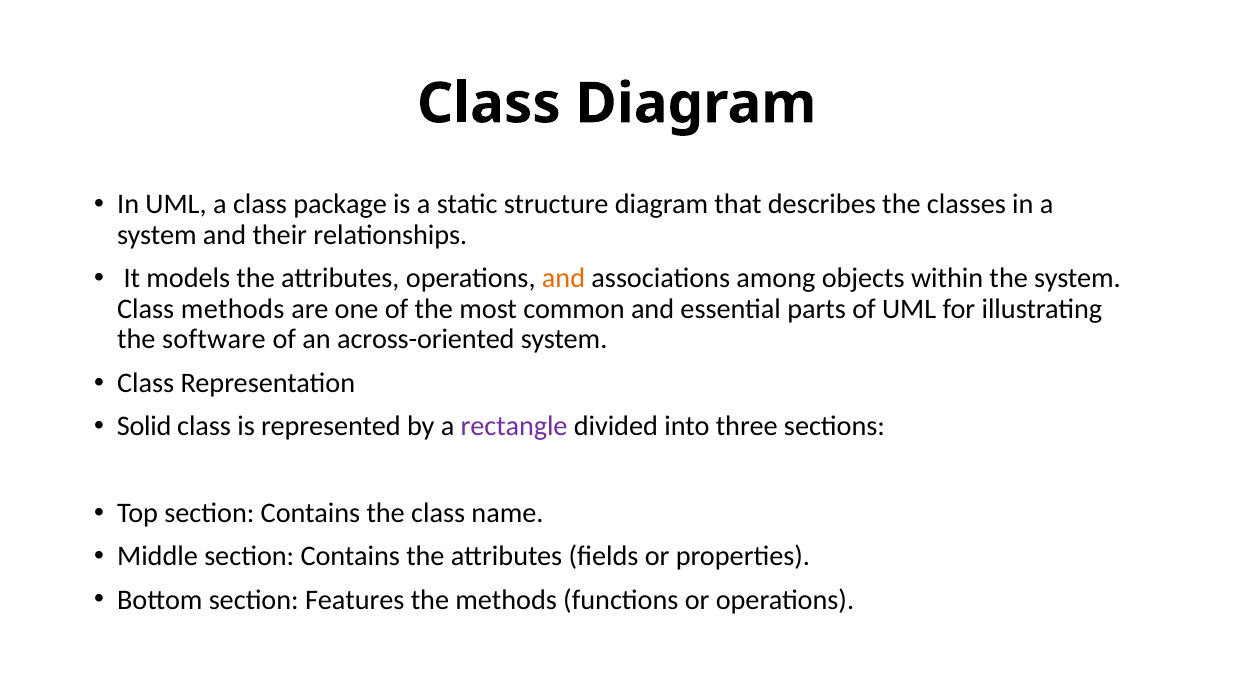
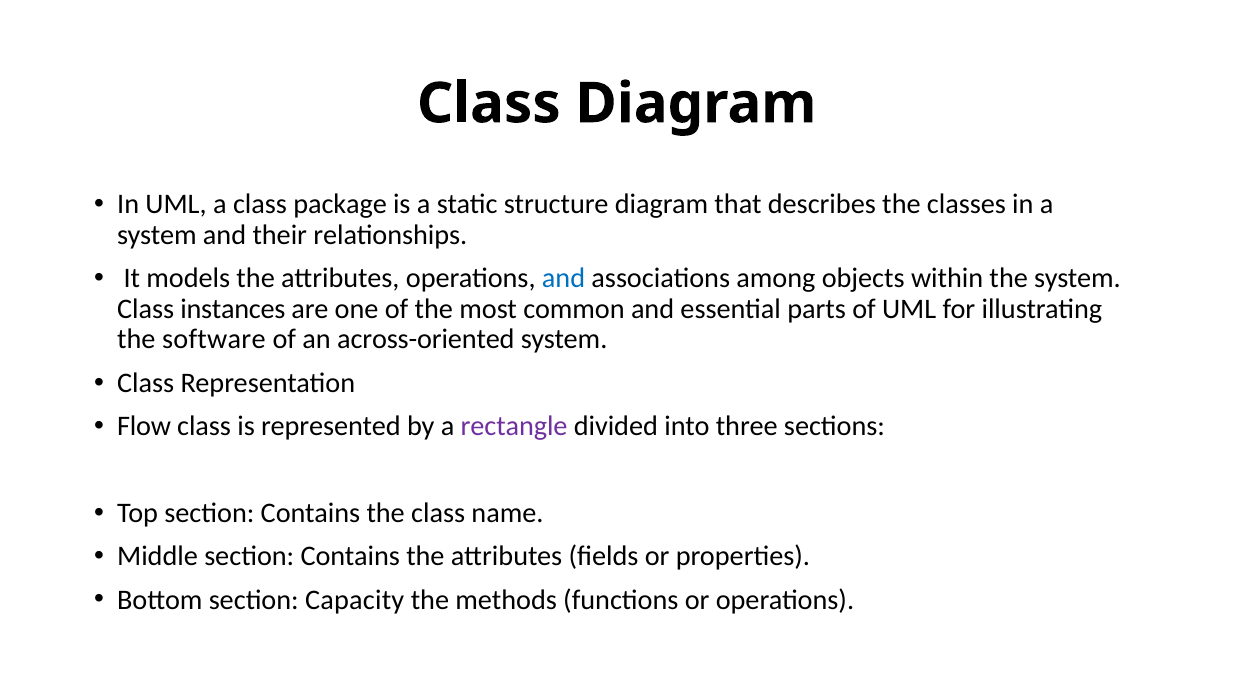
and colour: orange -> blue (564, 278)
Class methods: methods -> instances (233, 309)
Solid: Solid -> Flow (144, 426)
Features: Features -> Capacity (355, 600)
